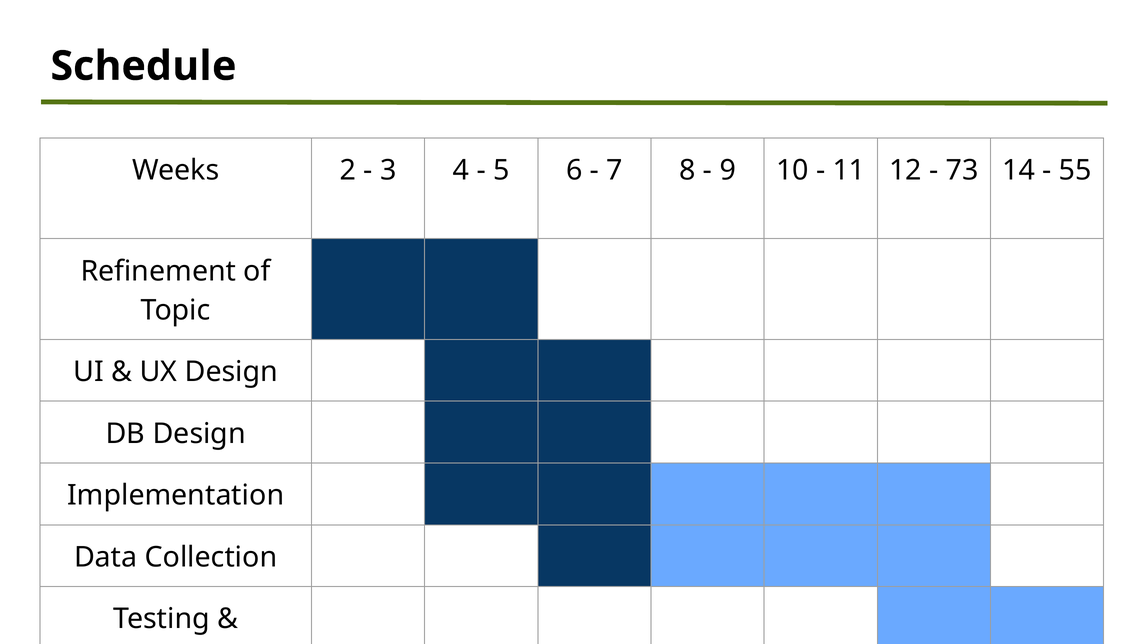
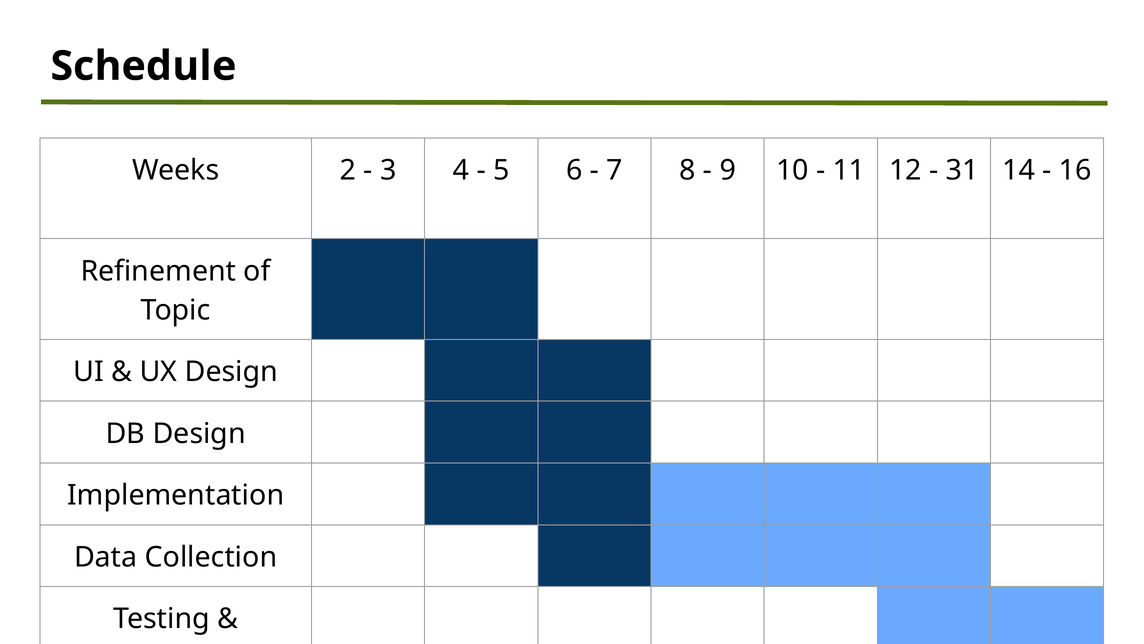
73: 73 -> 31 (962, 170)
55: 55 -> 16 (1075, 170)
